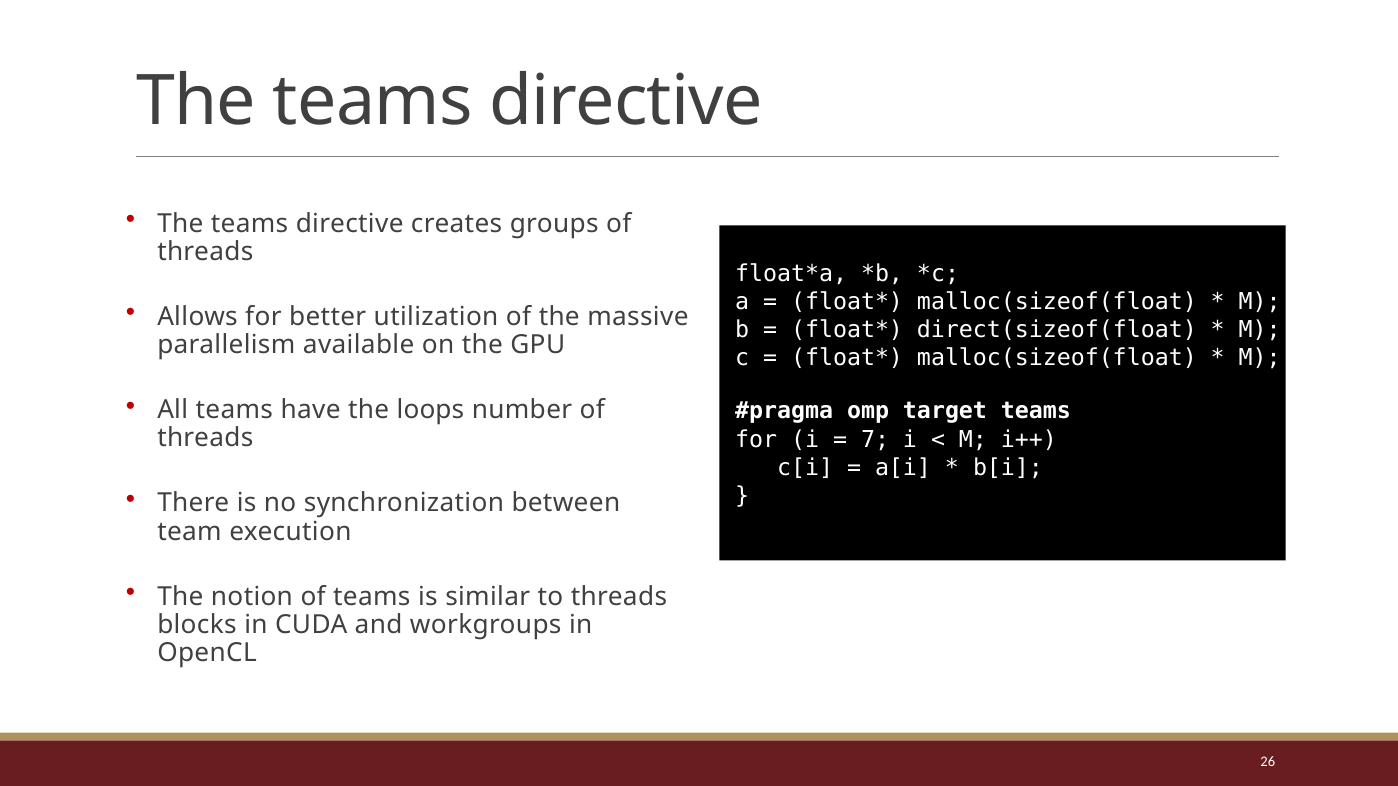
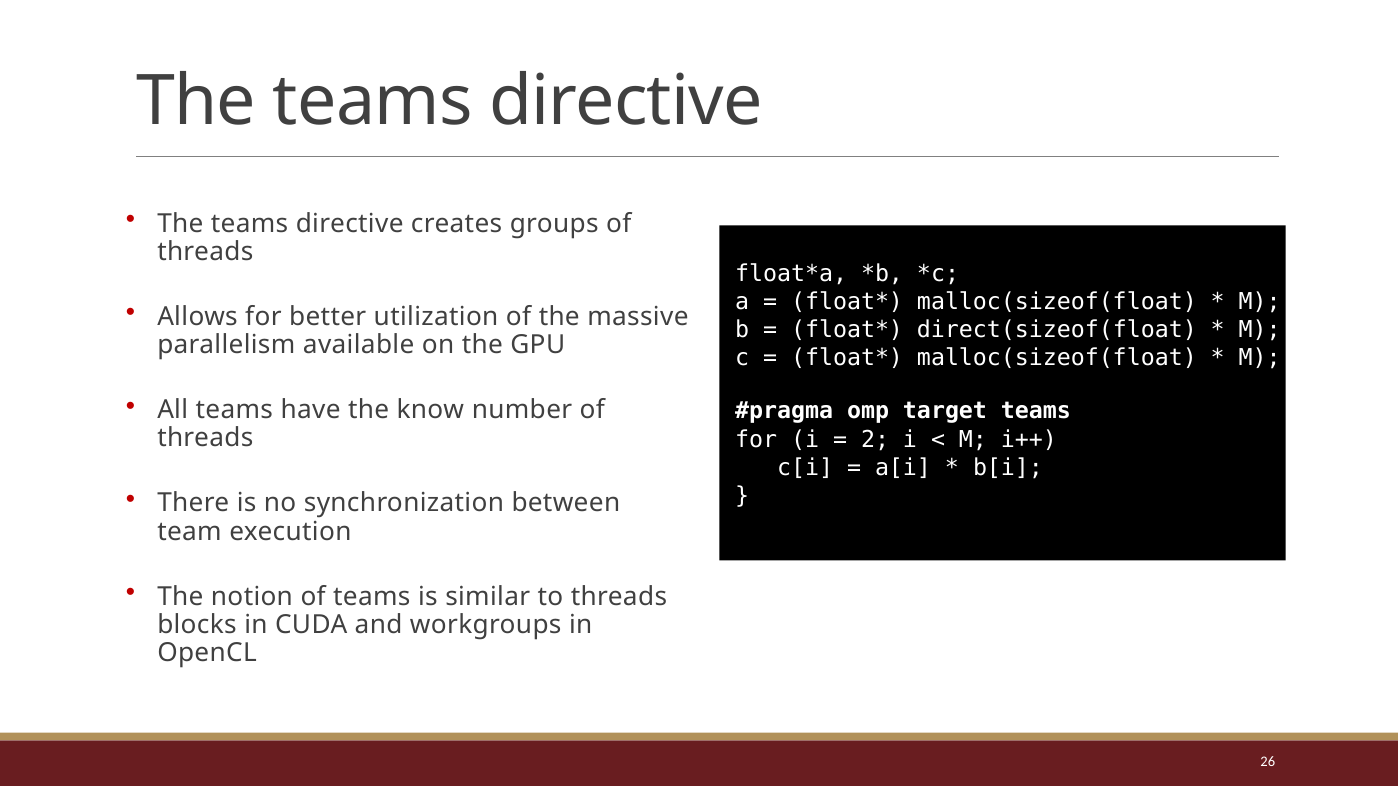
loops: loops -> know (430, 410)
7: 7 -> 2 (875, 440)
